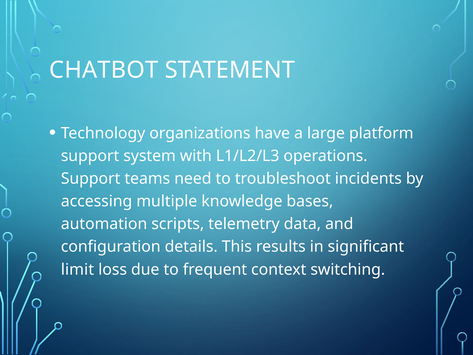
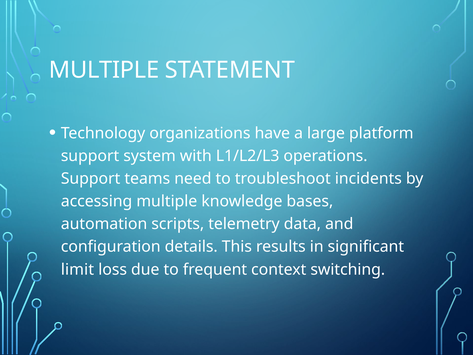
CHATBOT: CHATBOT -> MULTIPLE (104, 70)
